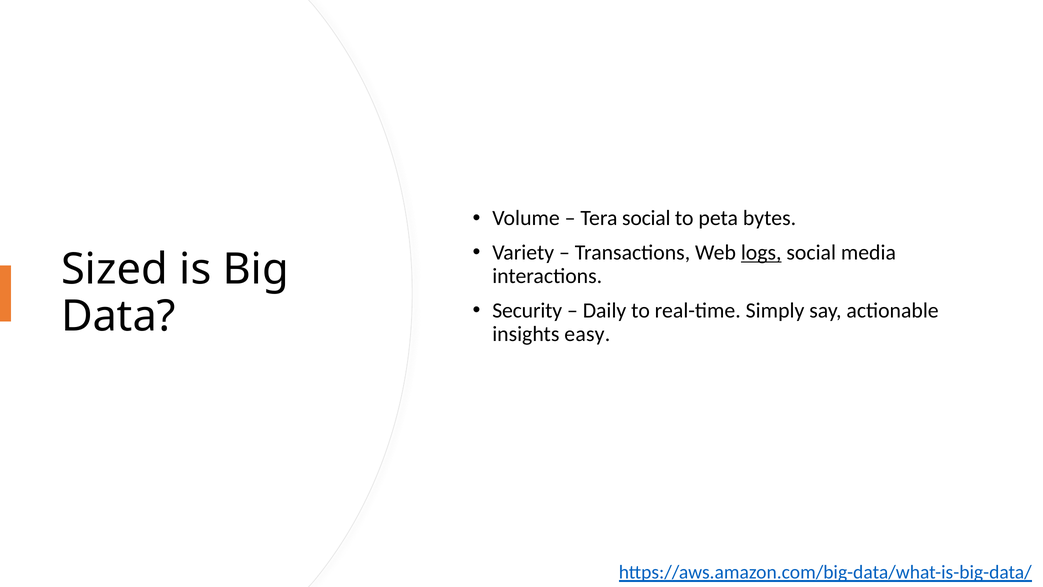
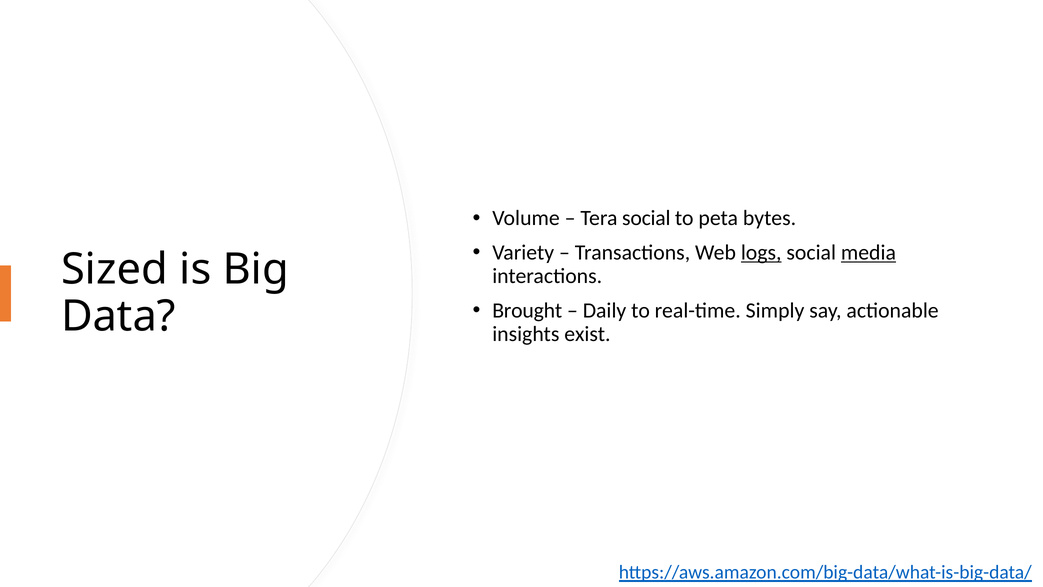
media underline: none -> present (868, 253)
Security: Security -> Brought (527, 310)
easy: easy -> exist (587, 334)
